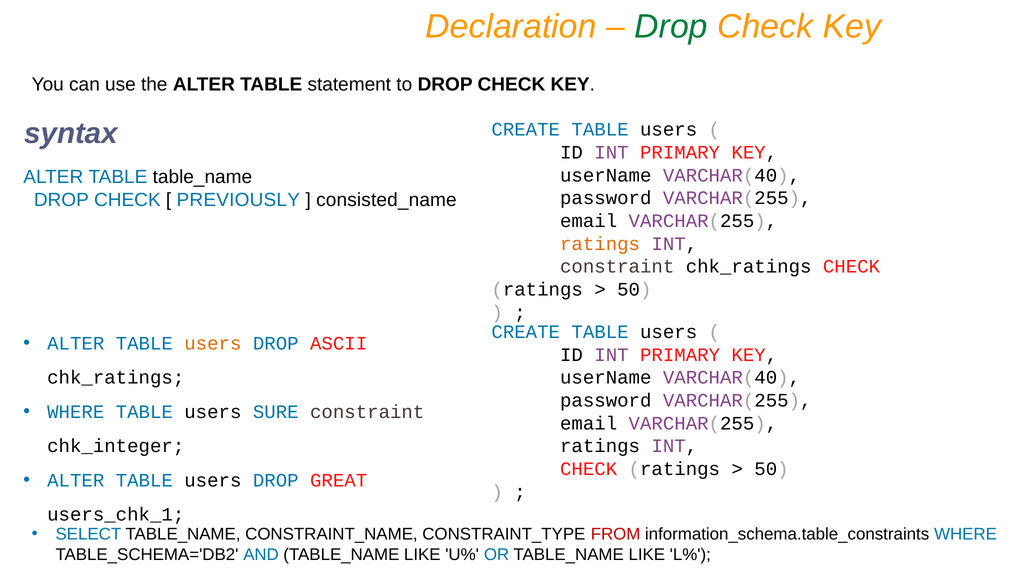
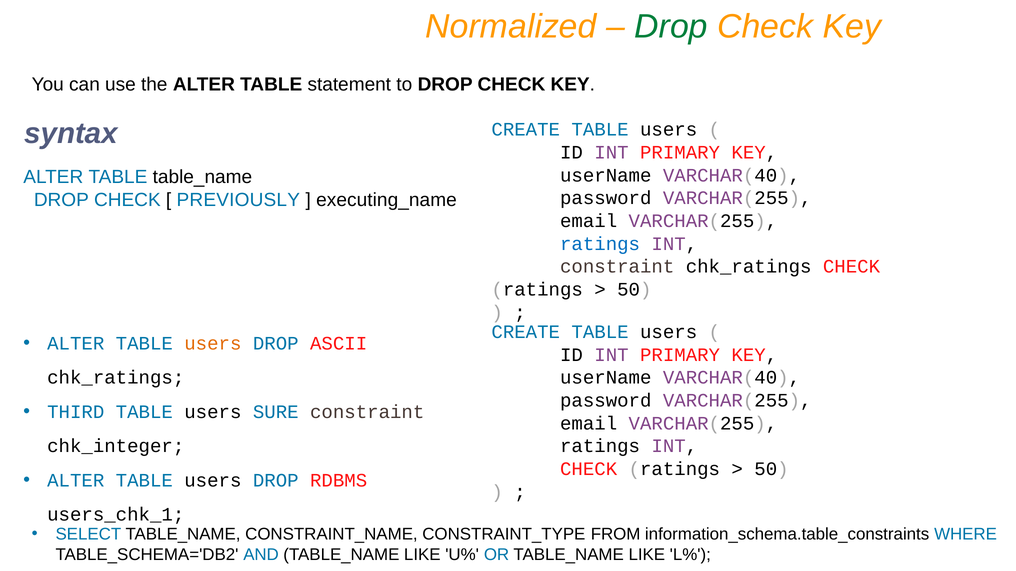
Declaration: Declaration -> Normalized (511, 26)
consisted_name: consisted_name -> executing_name (386, 200)
ratings colour: orange -> blue (600, 244)
WHERE: WHERE -> THIRD (76, 412)
GREAT: GREAT -> RDBMS (339, 481)
FROM colour: red -> black (616, 535)
